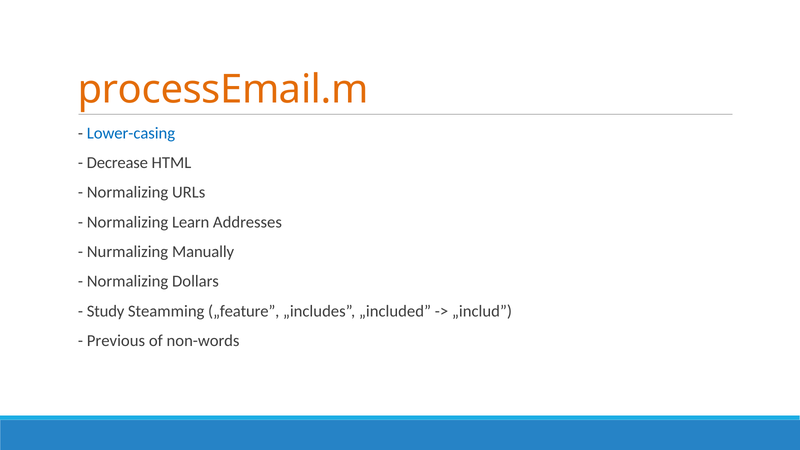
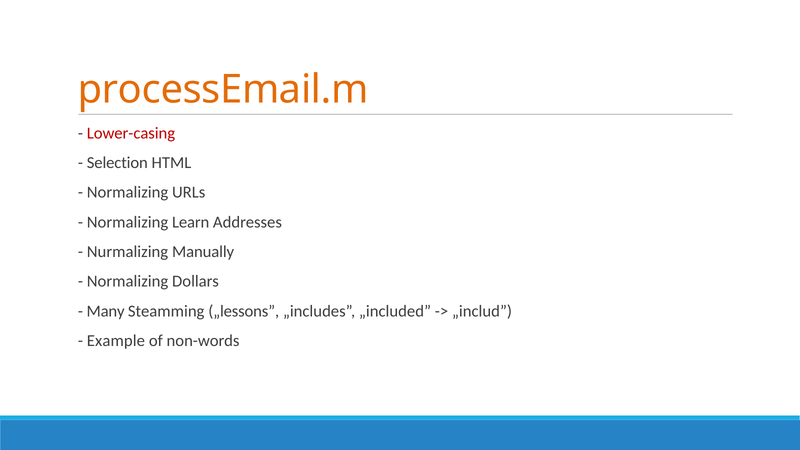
Lower-casing colour: blue -> red (131, 133)
Decrease: Decrease -> Selection (117, 163)
Study: Study -> Many (106, 311)
„feature: „feature -> „lessons (244, 311)
Previous: Previous -> Example (116, 341)
